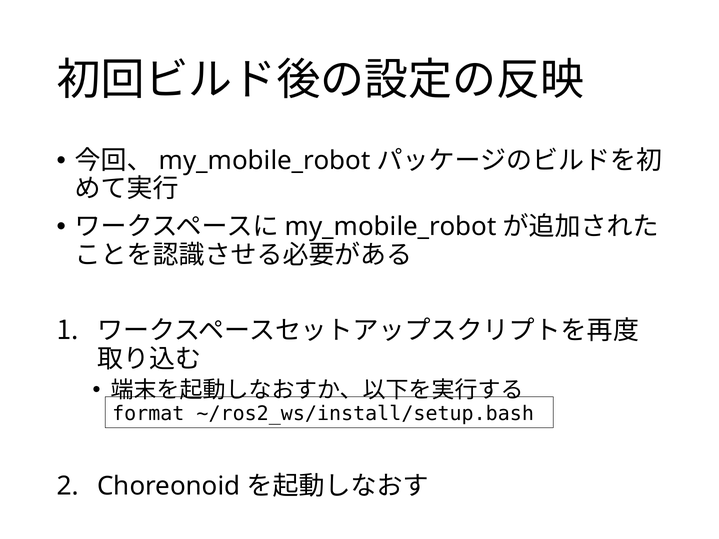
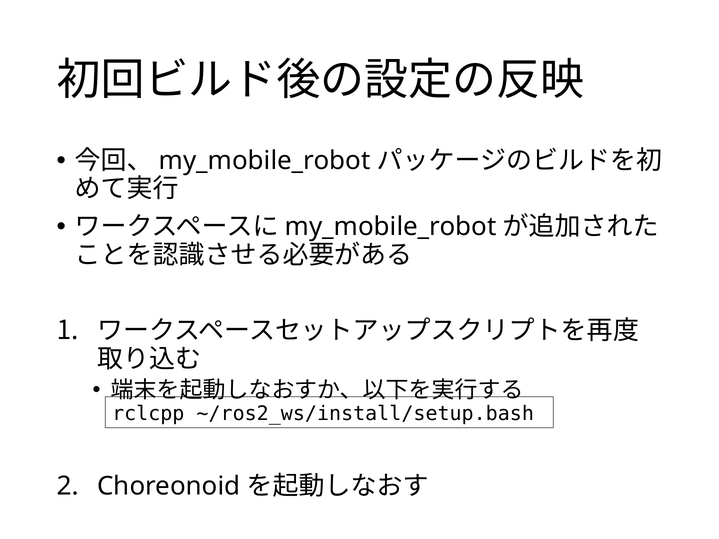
format: format -> rclcpp (148, 414)
